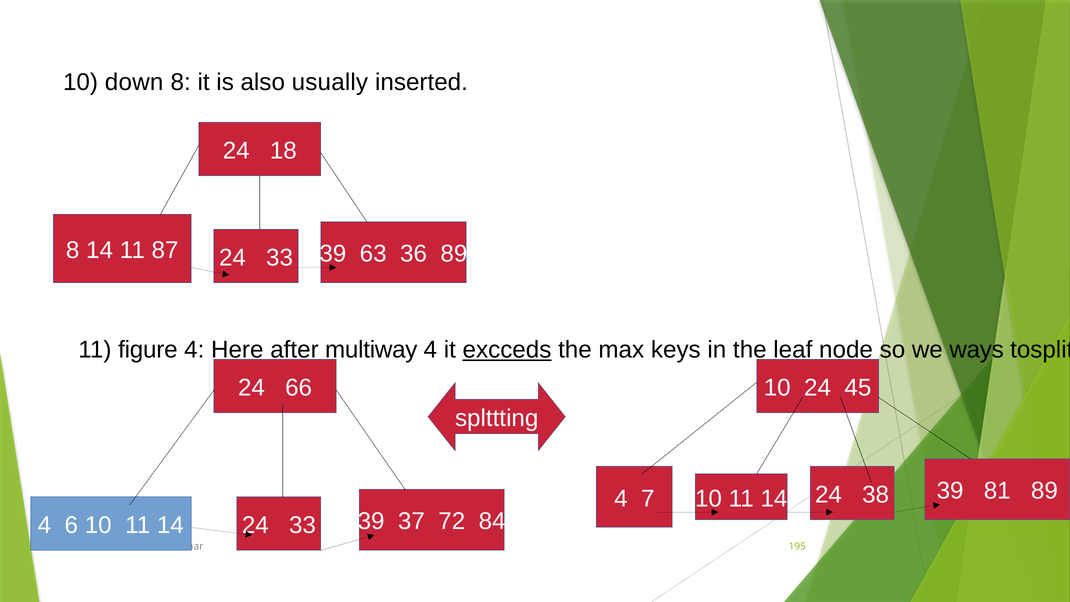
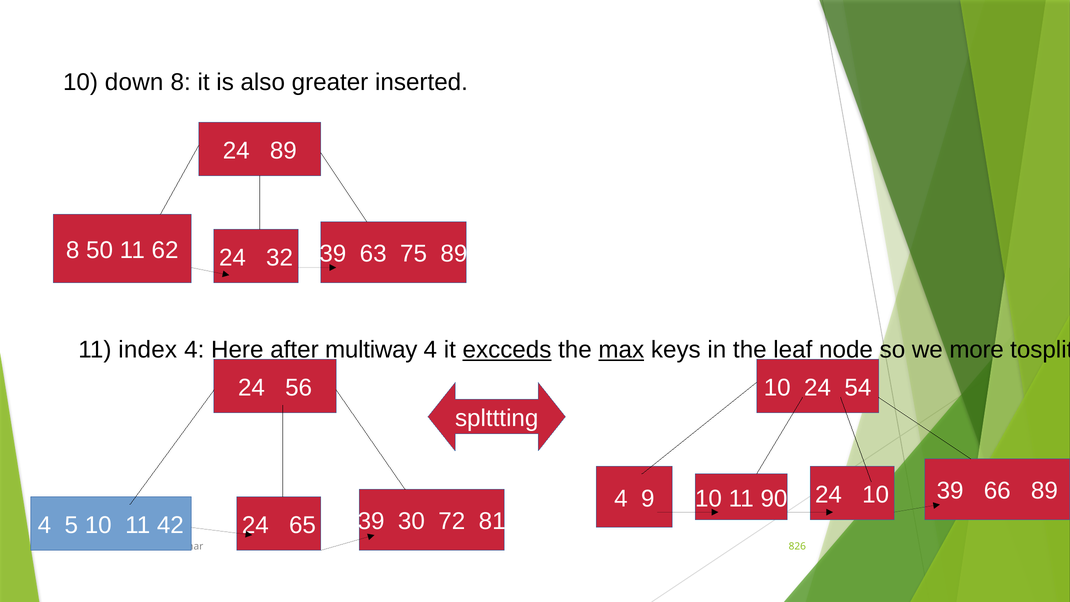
usually: usually -> greater (330, 82)
24 18: 18 -> 89 (283, 151)
8 14: 14 -> 50 (99, 250)
87: 87 -> 62 (165, 250)
33: 33 -> 32 (280, 258)
36: 36 -> 75 (414, 254)
figure: figure -> index (148, 350)
max underline: none -> present (621, 350)
ways: ways -> more (977, 350)
66: 66 -> 56 (299, 388)
45: 45 -> 54 (858, 388)
24 38: 38 -> 10 (876, 495)
81: 81 -> 66 (997, 491)
7: 7 -> 9 (648, 498)
14: 14 -> 90 (774, 498)
6: 6 -> 5 (71, 525)
14: 14 -> 42 (170, 525)
33: 33 -> 65 (302, 525)
37: 37 -> 30 (411, 521)
84: 84 -> 81 (492, 521)
195: 195 -> 826 (797, 546)
